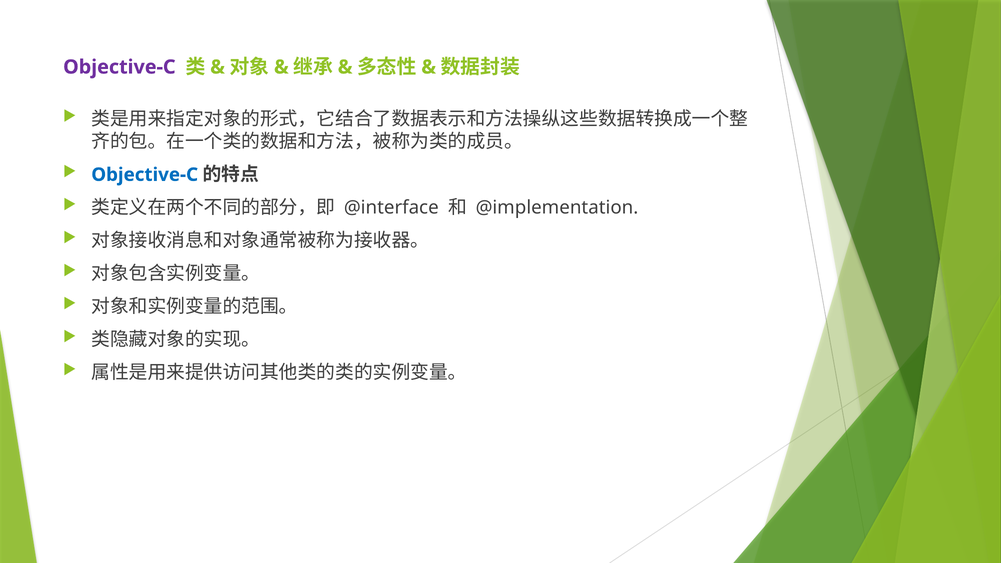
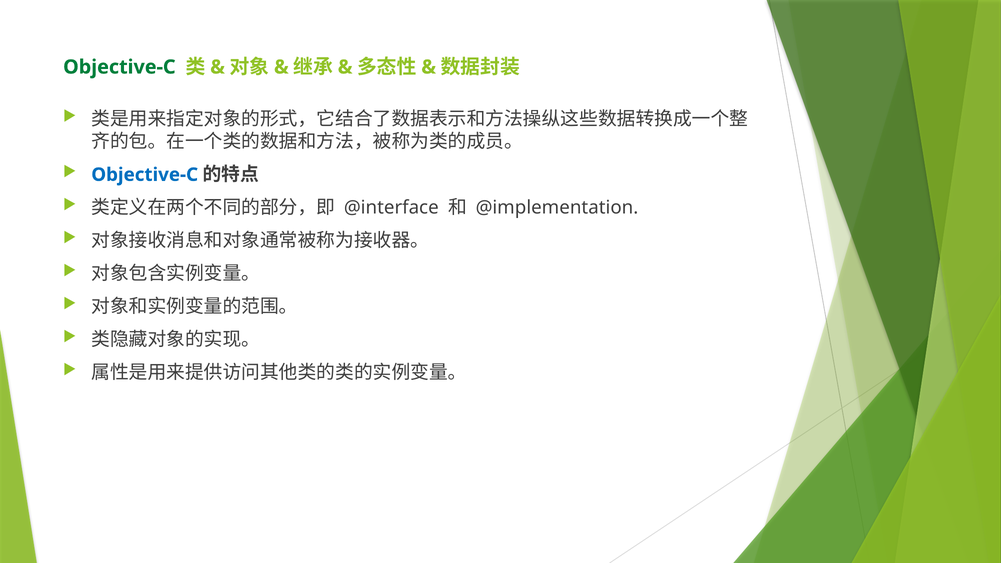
Objective-C colour: purple -> green (119, 67)
